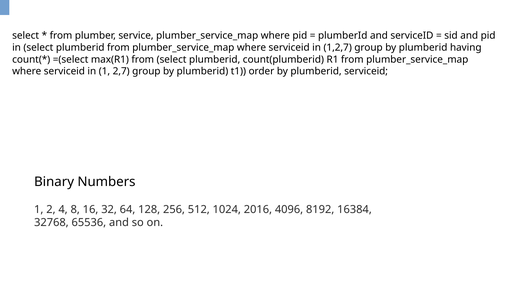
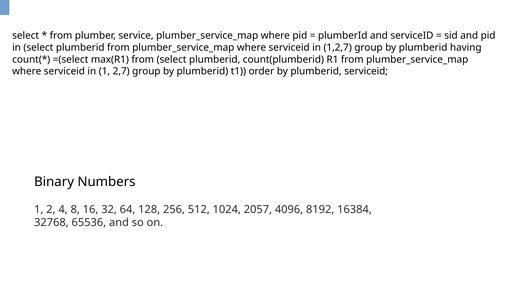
2016: 2016 -> 2057 (258, 209)
